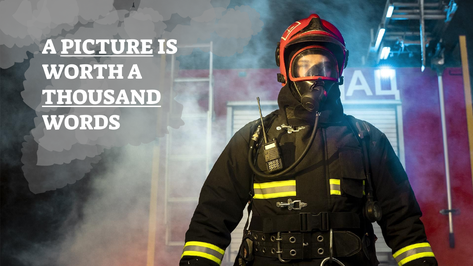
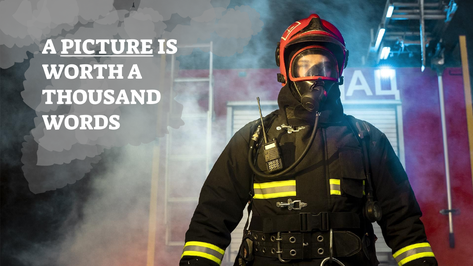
THOUSAND underline: present -> none (102, 97)
